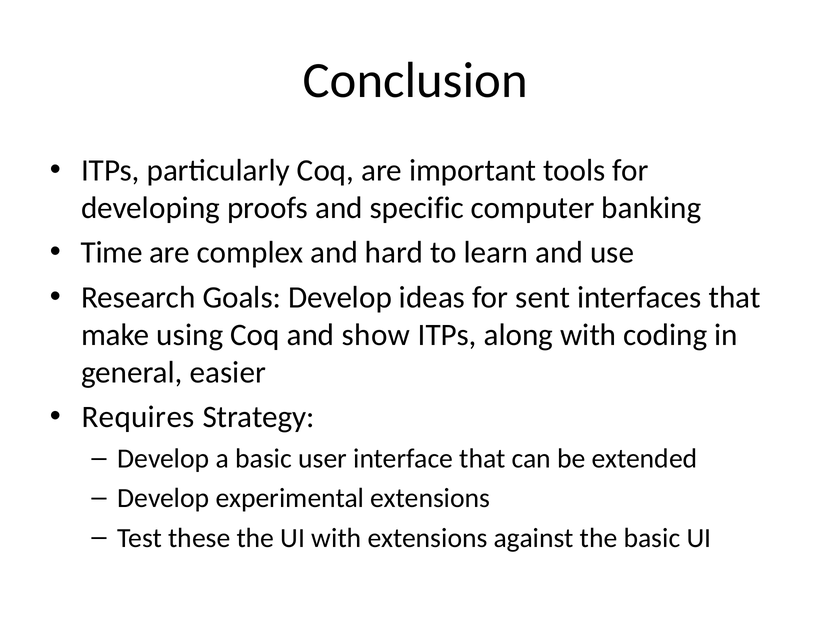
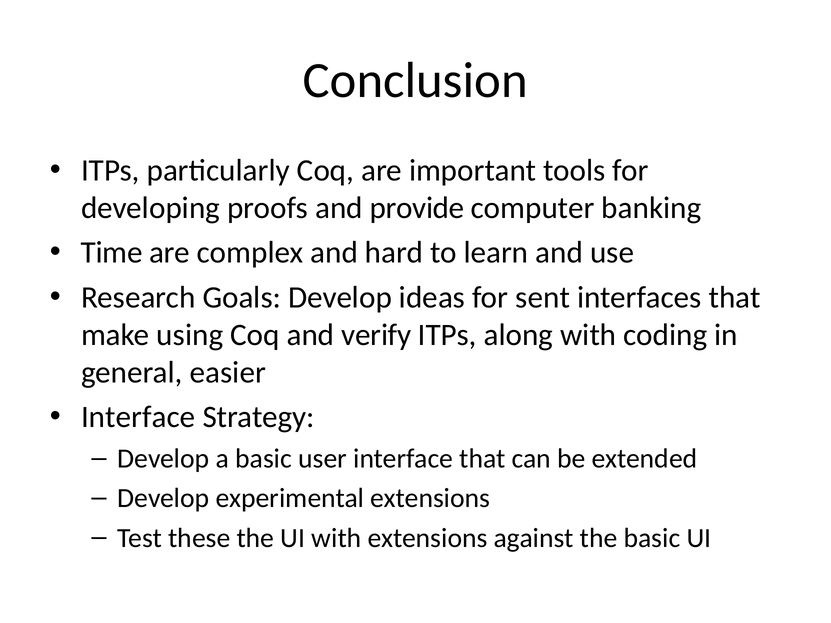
specific: specific -> provide (417, 208)
show: show -> verify (376, 335)
Requires: Requires -> Interface (138, 417)
